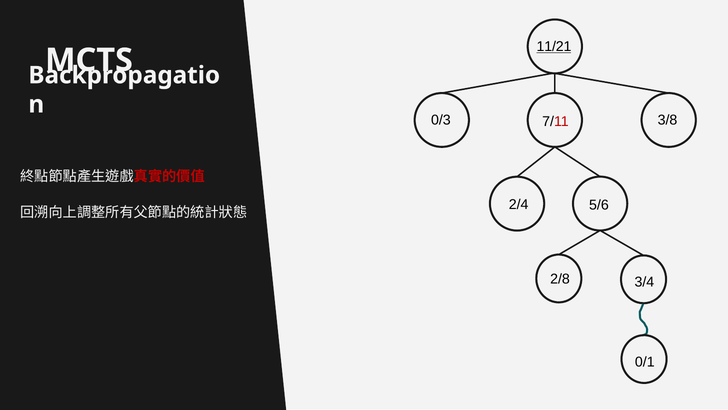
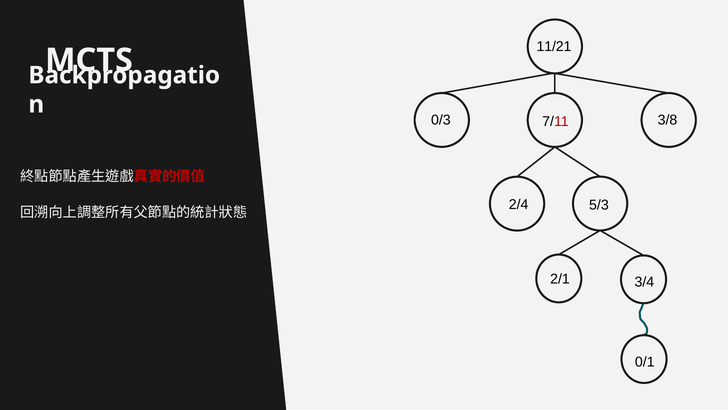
11/21 underline: present -> none (554, 47)
5/6: 5/6 -> 5/3 (599, 205)
2/8: 2/8 -> 2/1 (560, 279)
